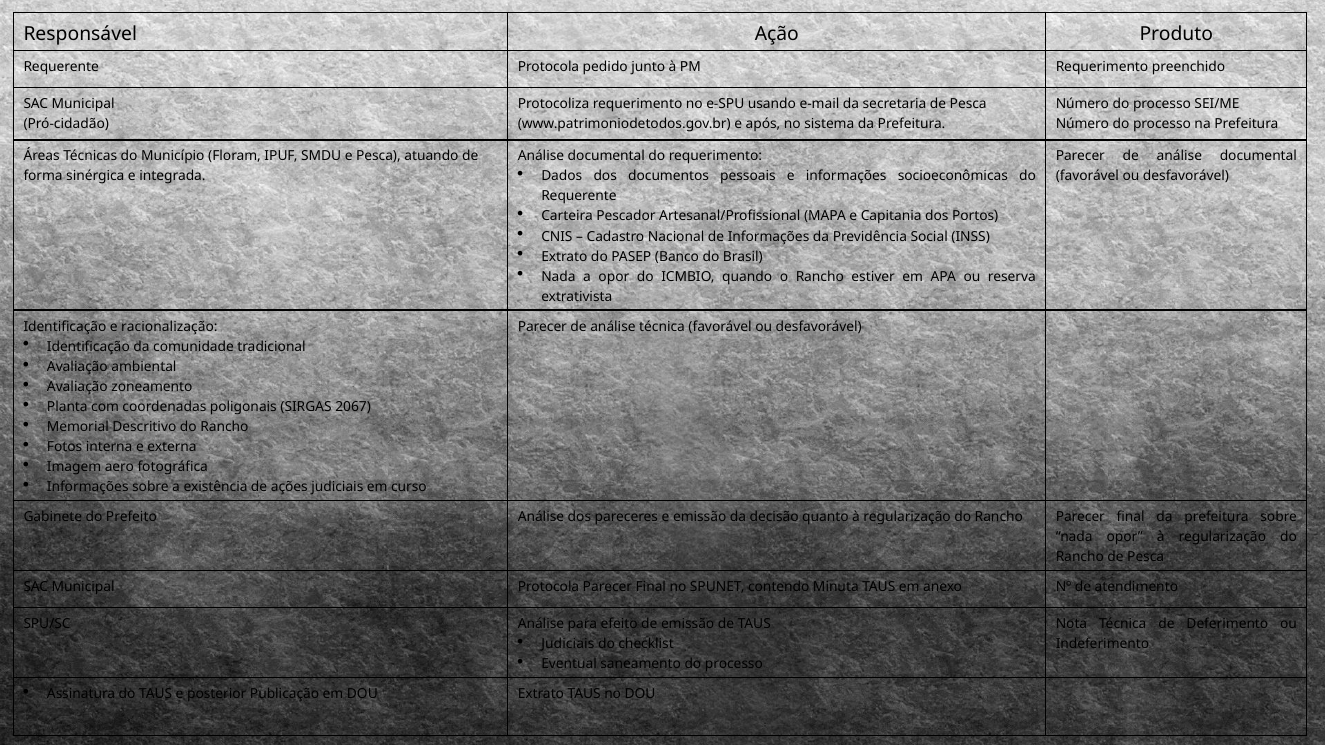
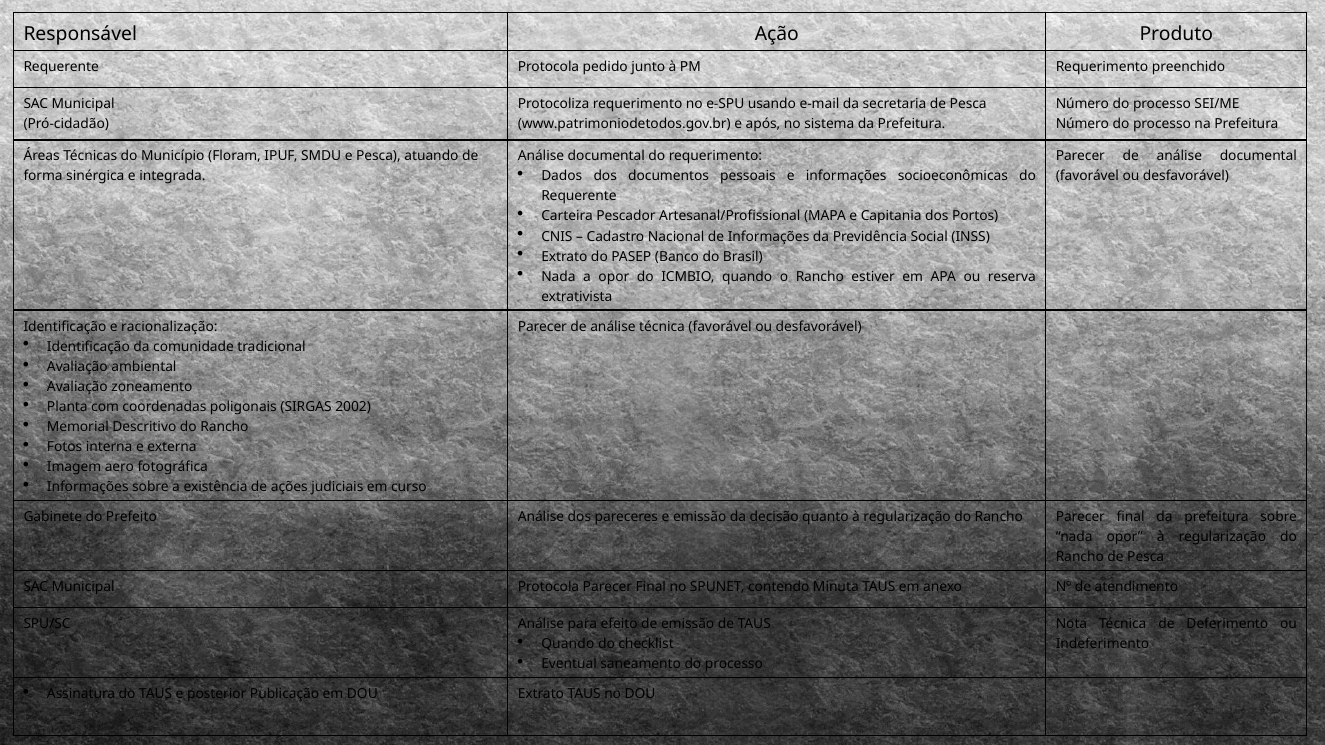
2067: 2067 -> 2002 (353, 407)
Judiciais: Judiciais -> Quando (568, 644)
